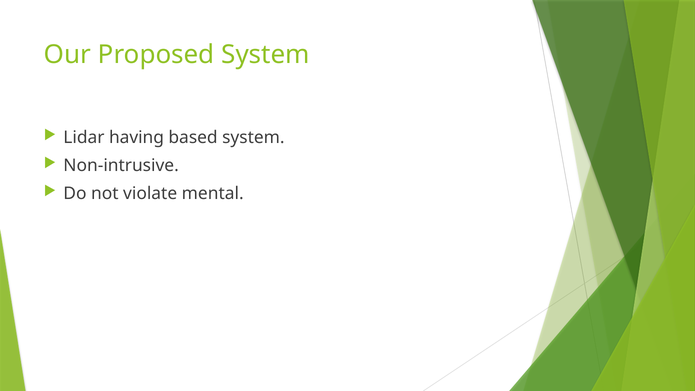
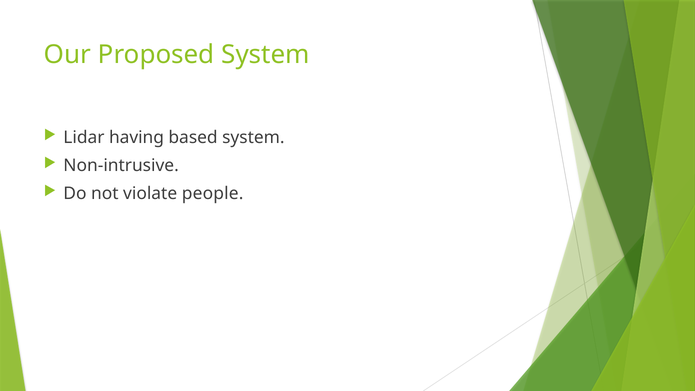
mental: mental -> people (213, 194)
